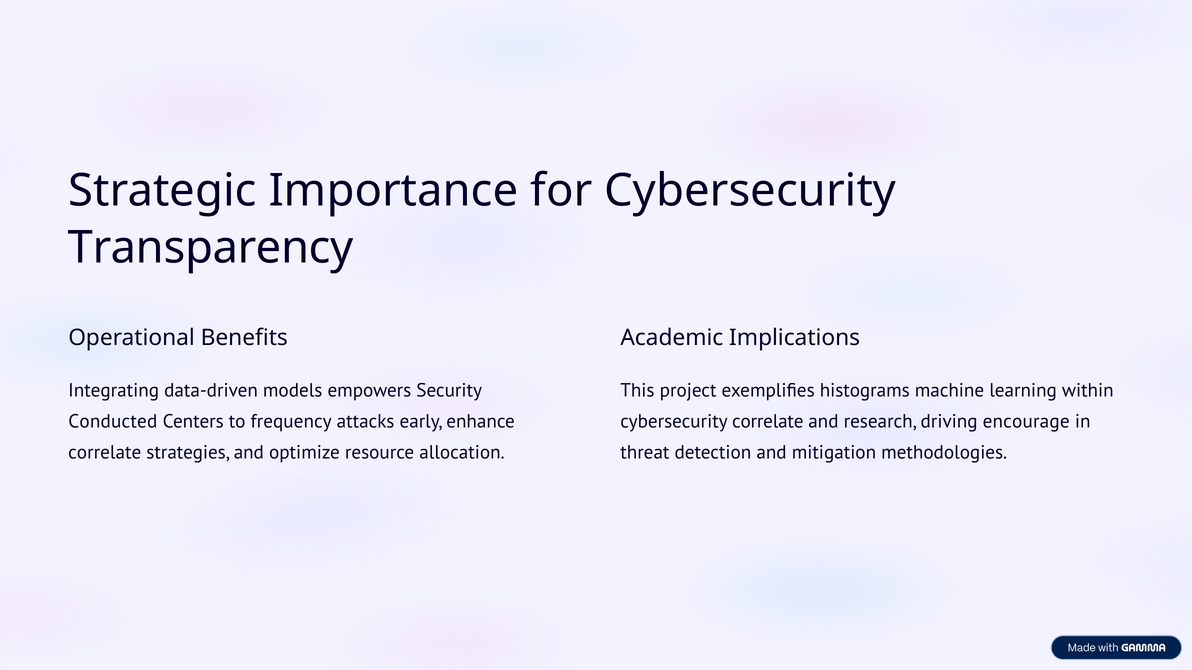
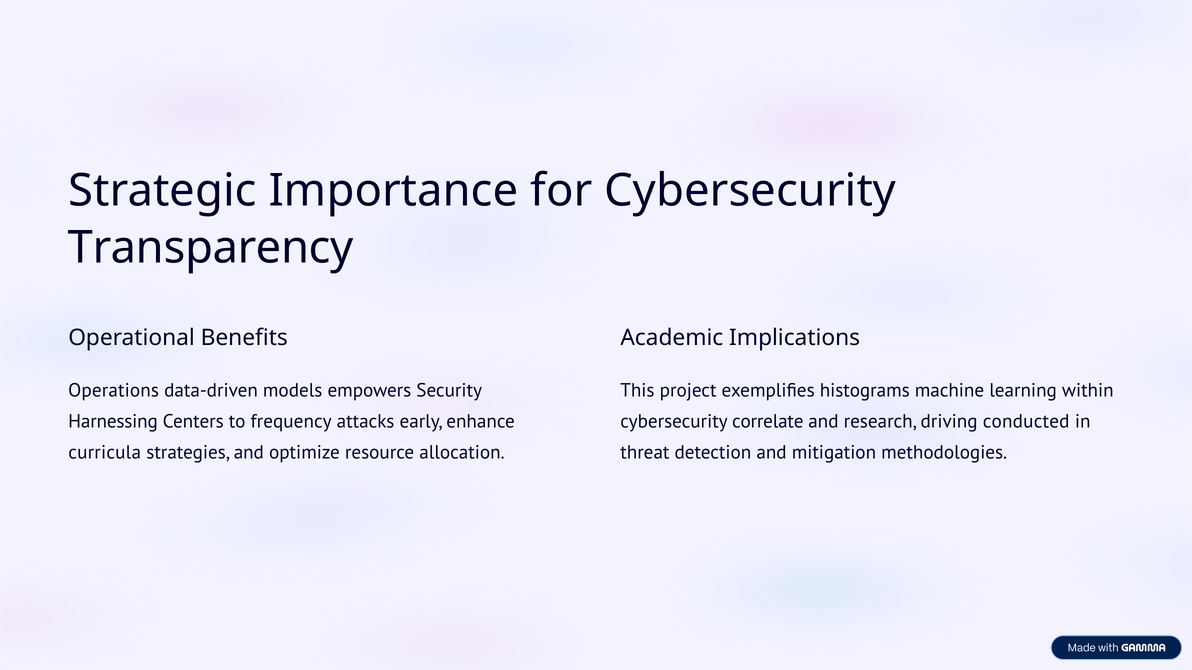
Integrating: Integrating -> Operations (114, 391)
Conducted: Conducted -> Harnessing (113, 422)
encourage: encourage -> conducted (1026, 422)
correlate: correlate -> curricula (105, 453)
